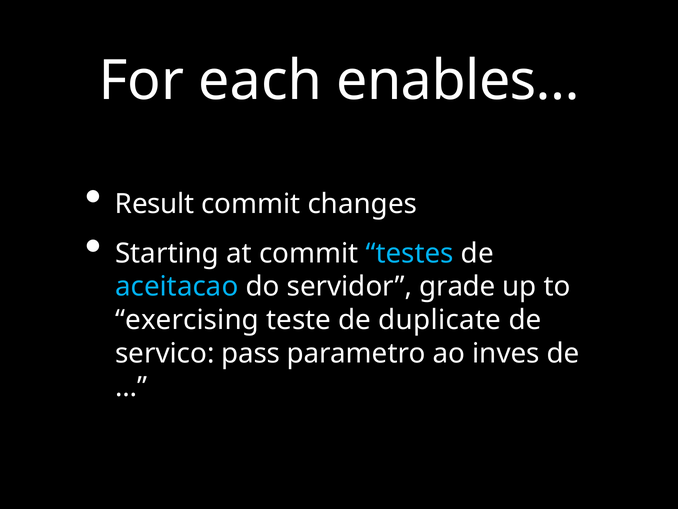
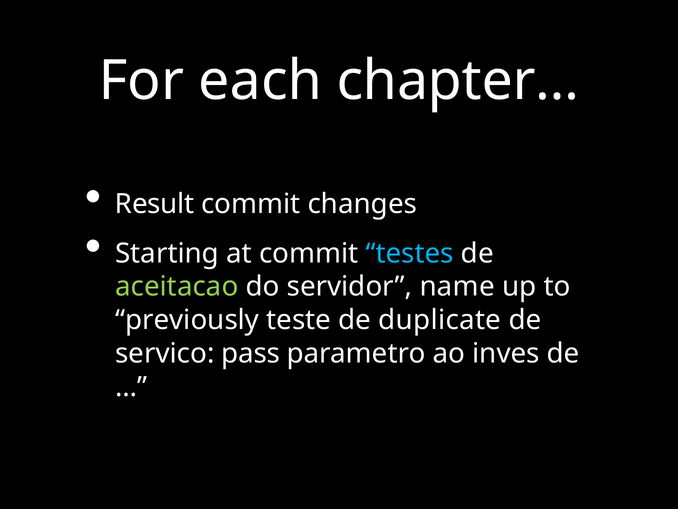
enables…: enables… -> chapter… (458, 81)
aceitacao colour: light blue -> light green (177, 287)
grade: grade -> name (457, 287)
exercising: exercising -> previously (187, 320)
